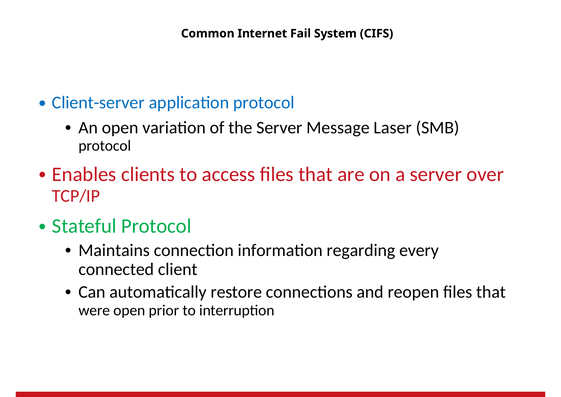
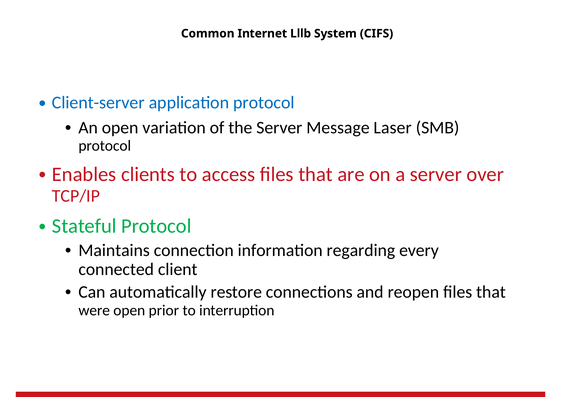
Fail: Fail -> Lllb (301, 34)
